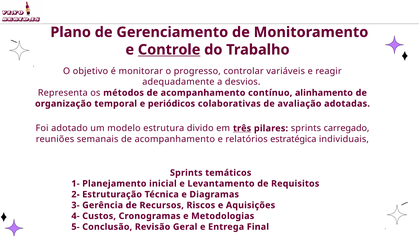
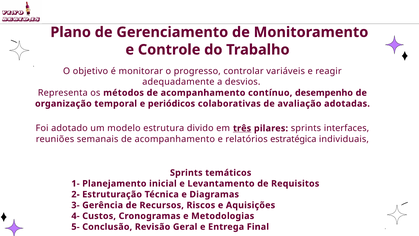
Controle underline: present -> none (169, 50)
alinhamento: alinhamento -> desempenho (324, 93)
carregado: carregado -> interfaces (346, 128)
